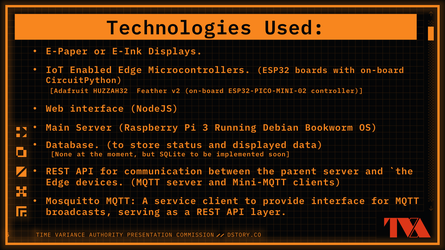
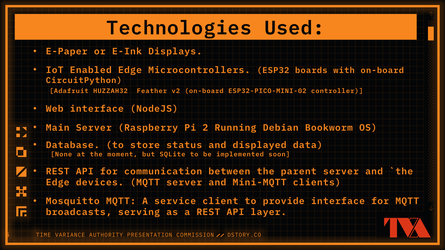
3: 3 -> 2 (205, 128)
